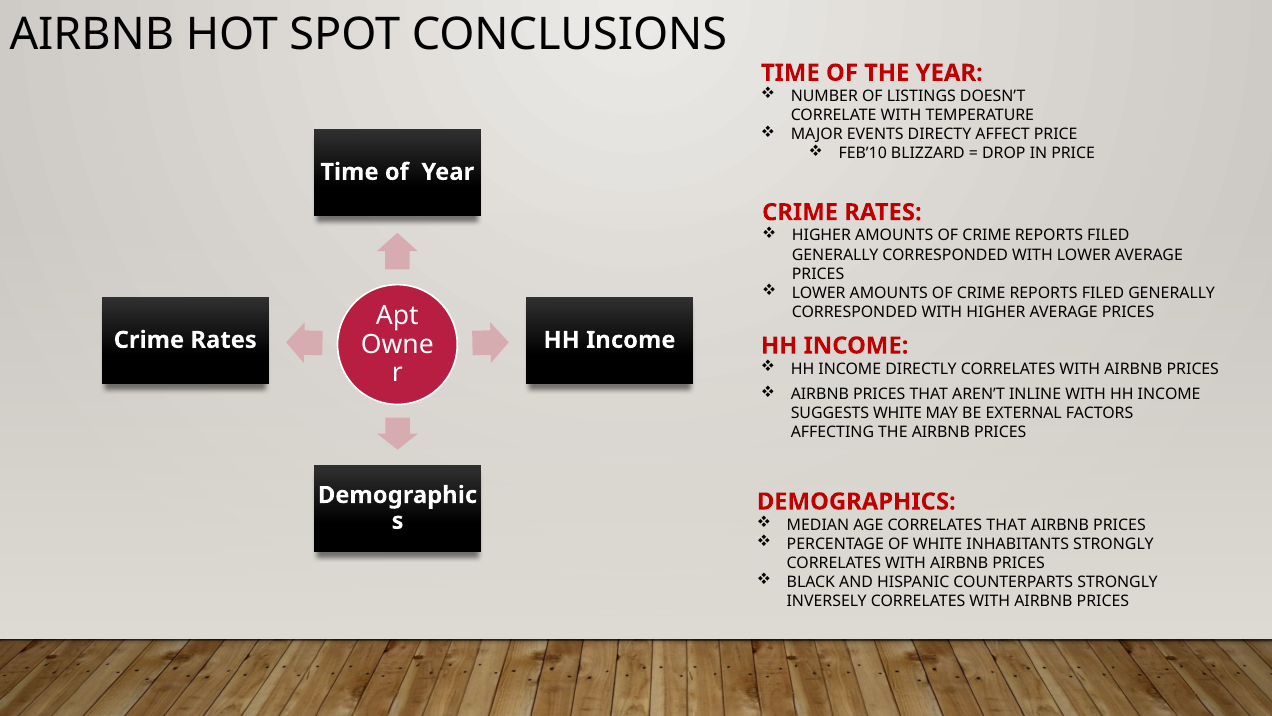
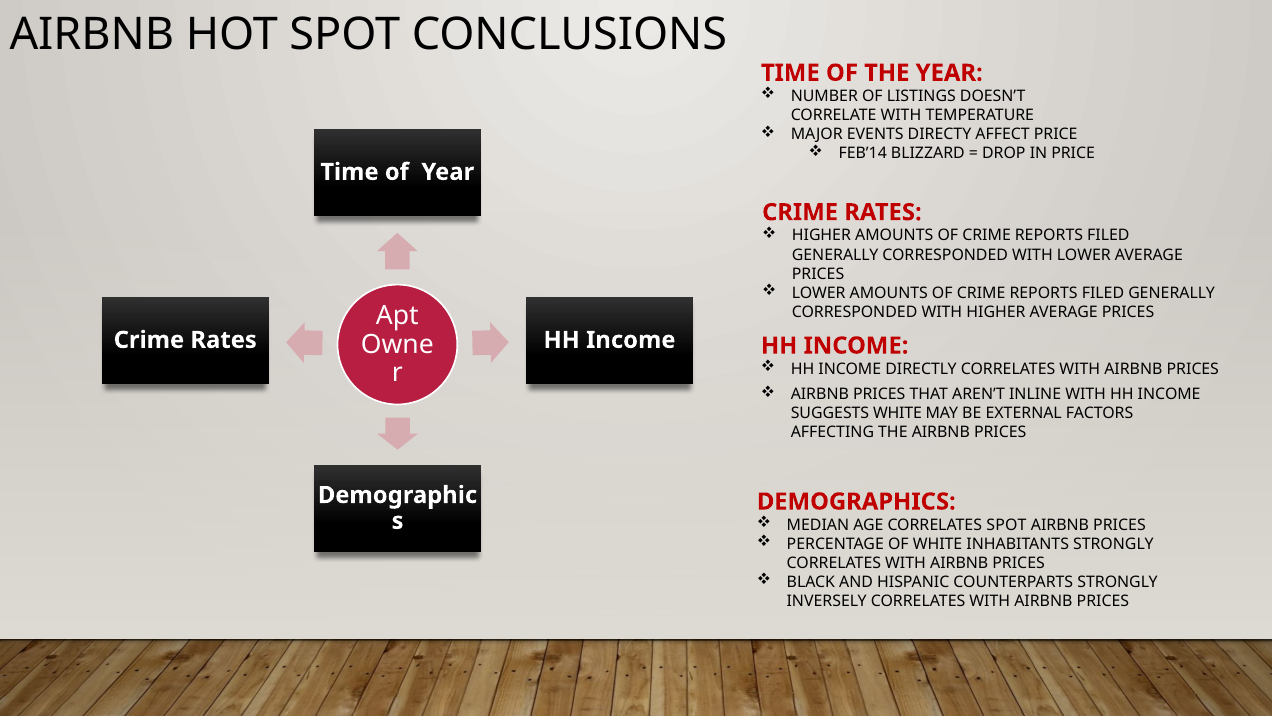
FEB’10: FEB’10 -> FEB’14 (863, 153)
CORRELATES THAT: THAT -> SPOT (1006, 525)
